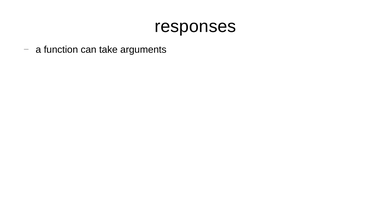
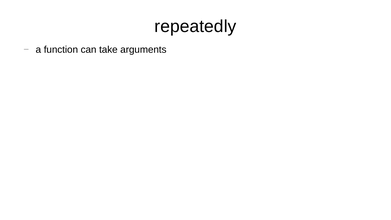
responses: responses -> repeatedly (195, 26)
